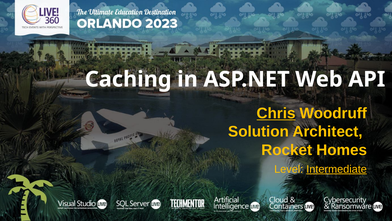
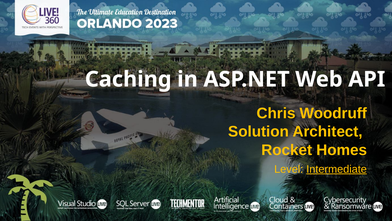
Chris underline: present -> none (276, 113)
